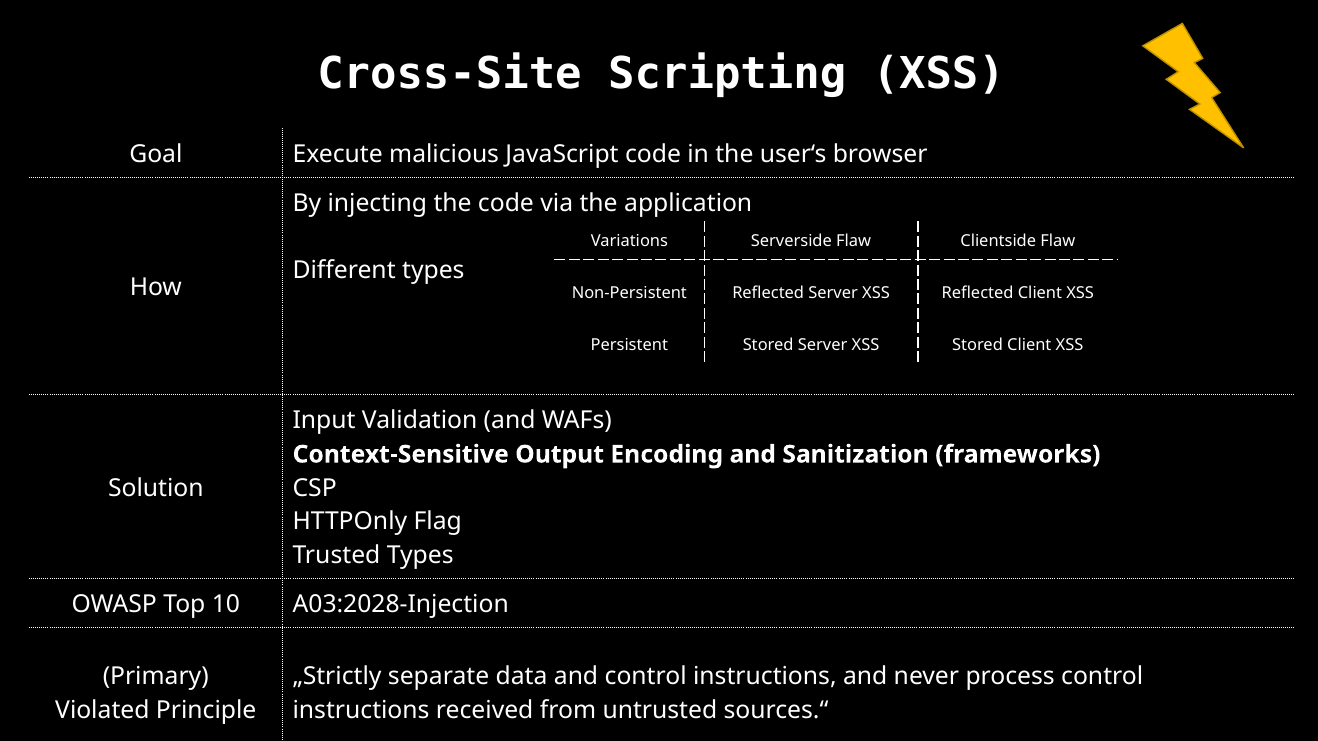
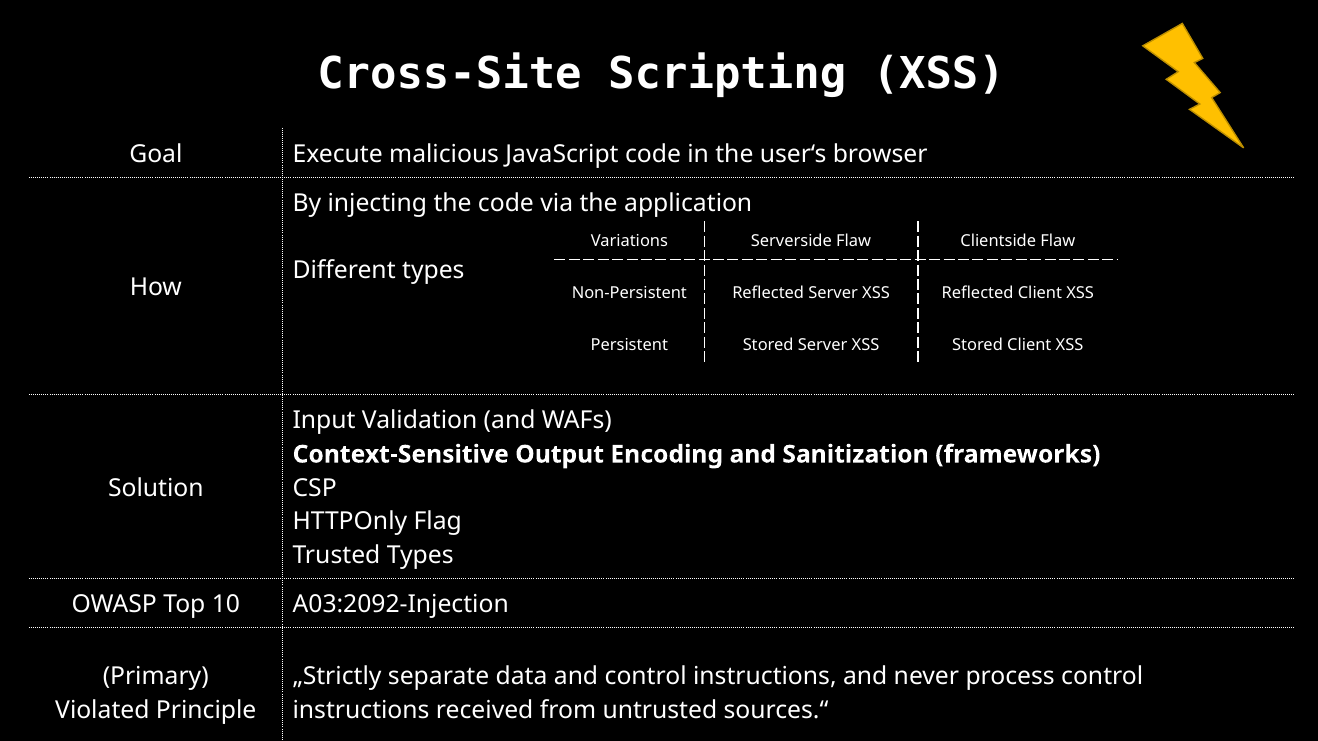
A03:2028-Injection: A03:2028-Injection -> A03:2092-Injection (401, 605)
